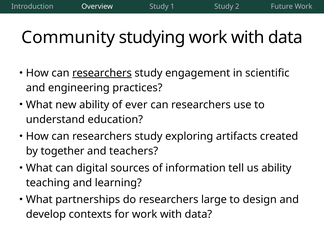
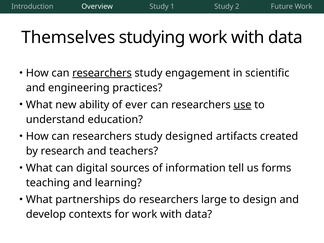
Community: Community -> Themselves (68, 37)
use underline: none -> present (242, 105)
exploring: exploring -> designed (189, 136)
together: together -> research (63, 151)
us ability: ability -> forms (276, 168)
